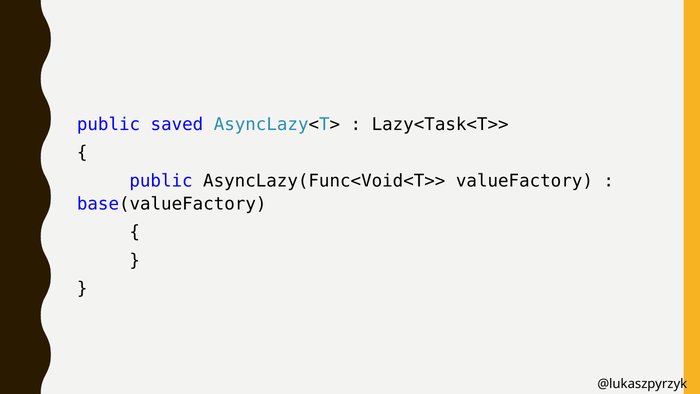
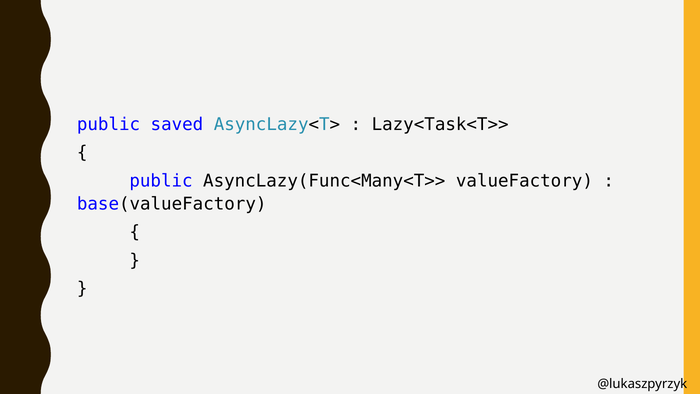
AsyncLazy(Func<Void<T>>: AsyncLazy(Func<Void<T>> -> AsyncLazy(Func<Many<T>> (324, 181)
